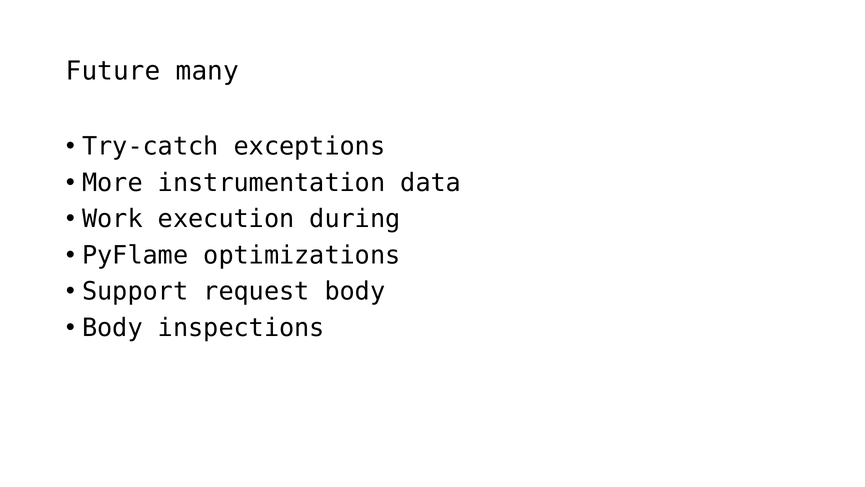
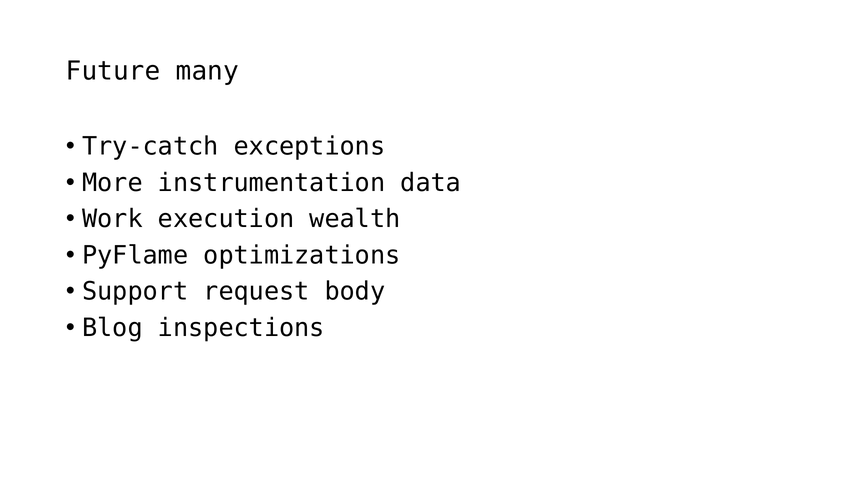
during: during -> wealth (355, 219)
Body: Body -> Blog (112, 328)
